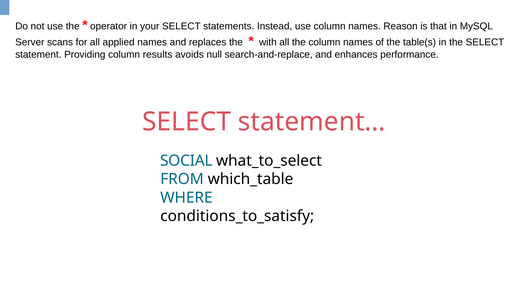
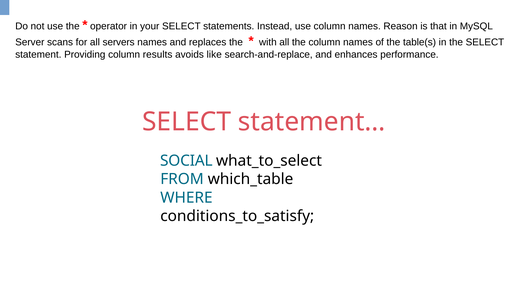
applied: applied -> servers (119, 42)
null: null -> like (214, 55)
